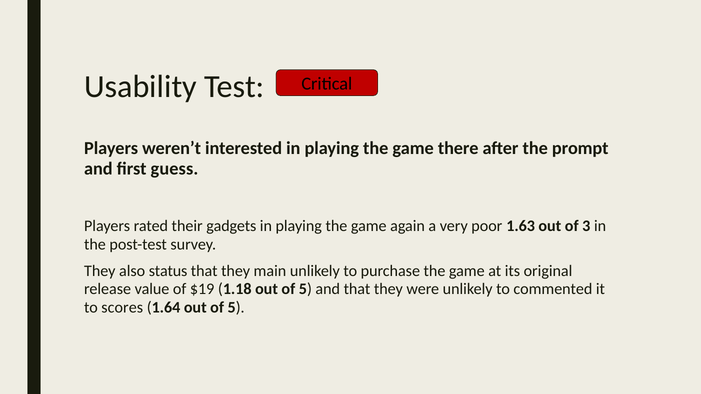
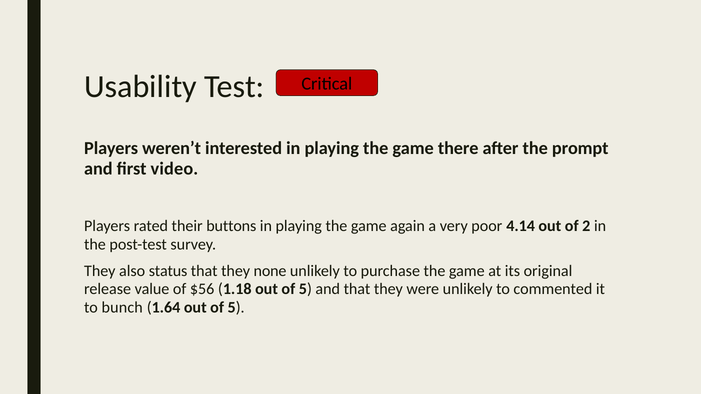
guess: guess -> video (174, 169)
gadgets: gadgets -> buttons (231, 226)
1.63: 1.63 -> 4.14 (521, 226)
3: 3 -> 2 (586, 226)
main: main -> none (270, 271)
$19: $19 -> $56 (202, 289)
scores: scores -> bunch (122, 308)
